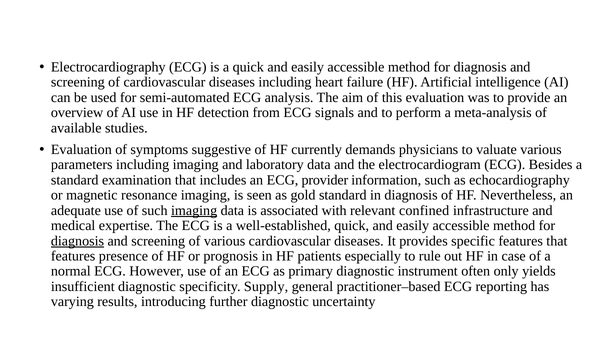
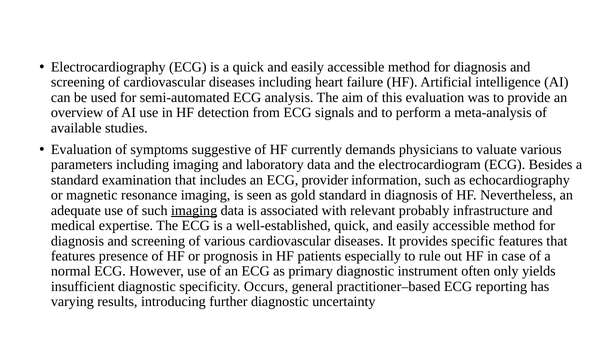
confined: confined -> probably (424, 210)
diagnosis underline: present -> none (77, 241)
Supply: Supply -> Occurs (266, 286)
